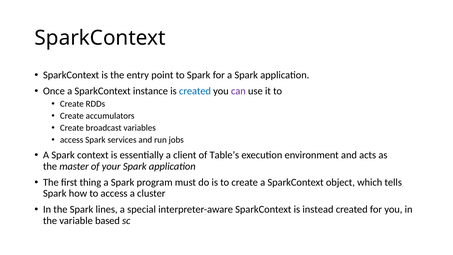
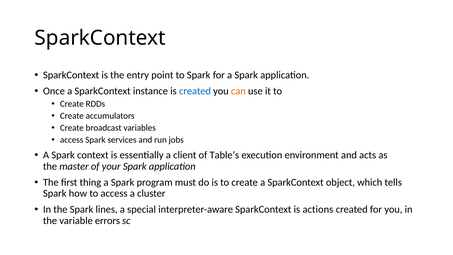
can colour: purple -> orange (238, 91)
instead: instead -> actions (318, 209)
based: based -> errors (107, 221)
